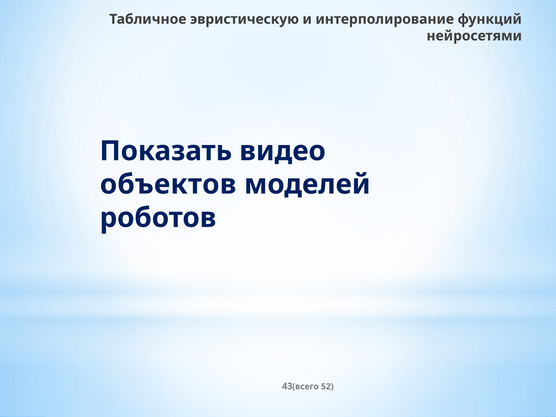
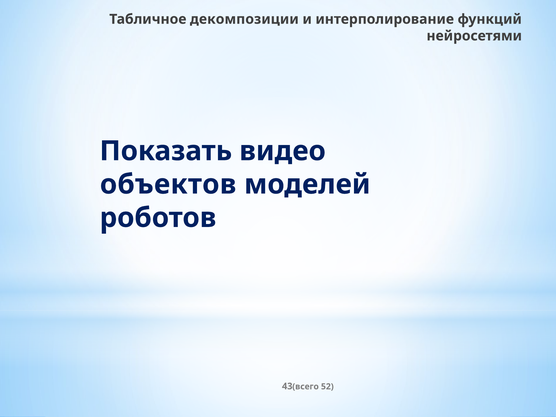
эвристическую: эвристическую -> декомпозиции (244, 19)
